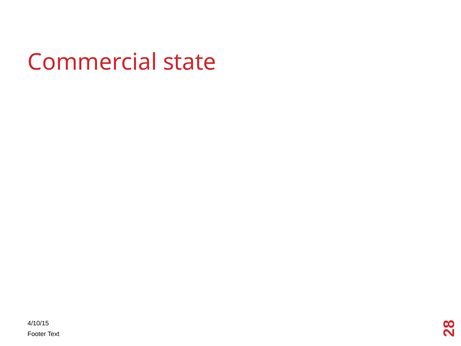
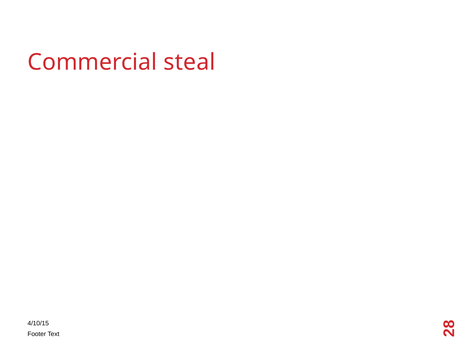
state: state -> steal (190, 62)
